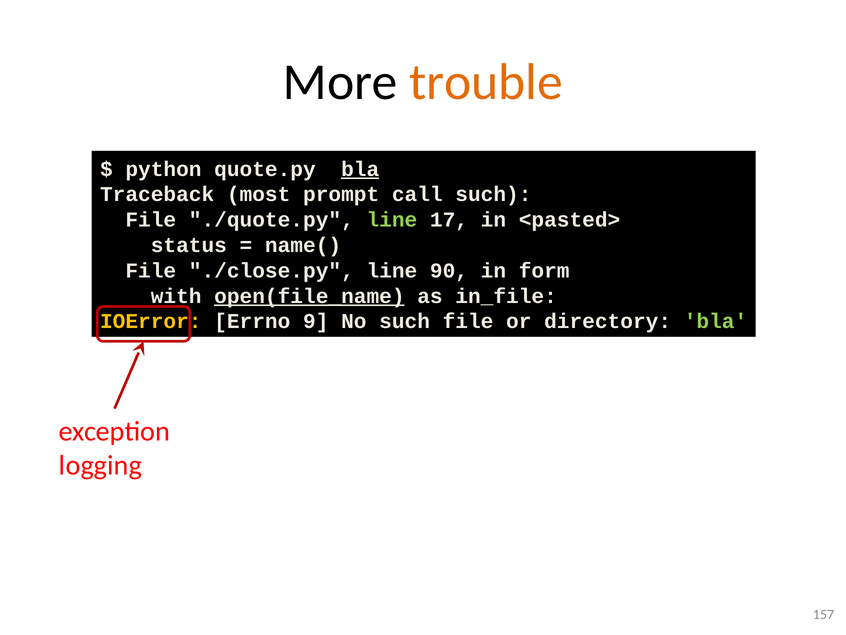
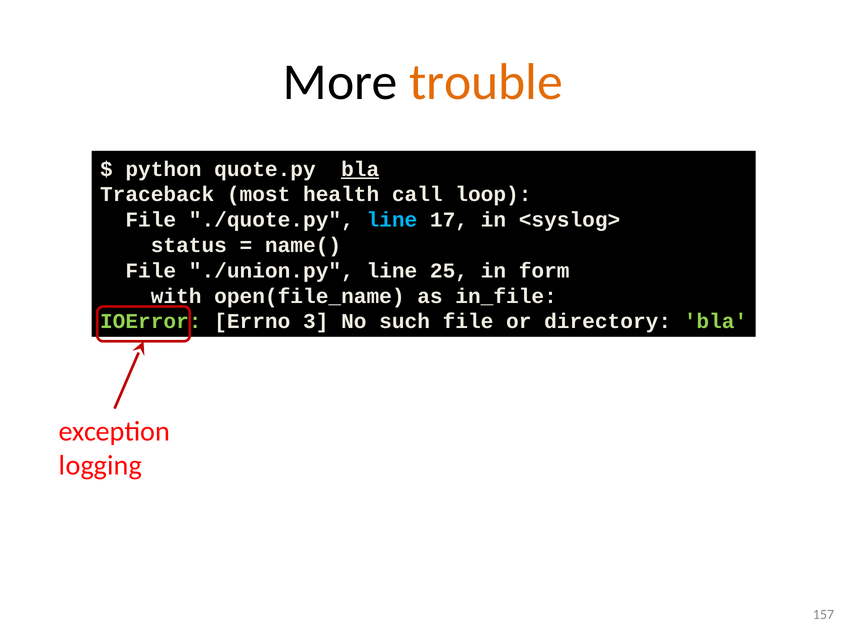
prompt: prompt -> health (341, 194)
call such: such -> loop (493, 194)
line colour: light green -> light blue (392, 220)
<pasted>: <pasted> -> <syslog> (570, 220)
./close.py: ./close.py -> ./union.py (271, 271)
90: 90 -> 25 (449, 271)
open(file_name underline: present -> none (309, 296)
IOError colour: yellow -> light green (151, 321)
9: 9 -> 3 (316, 321)
